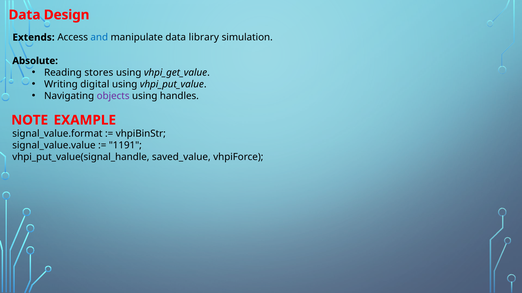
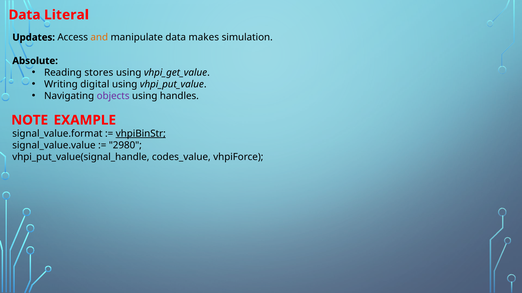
Design: Design -> Literal (66, 15)
Extends: Extends -> Updates (34, 37)
and colour: blue -> orange (99, 37)
library: library -> makes (204, 37)
vhpiBinStr underline: none -> present (141, 134)
1191: 1191 -> 2980 (125, 146)
saved_value: saved_value -> codes_value (181, 157)
